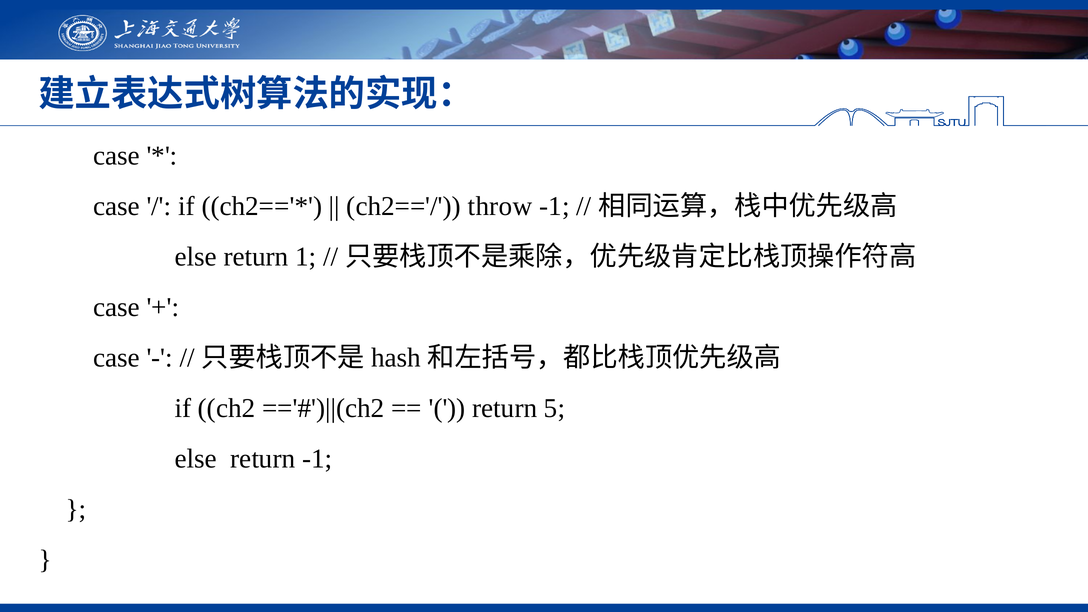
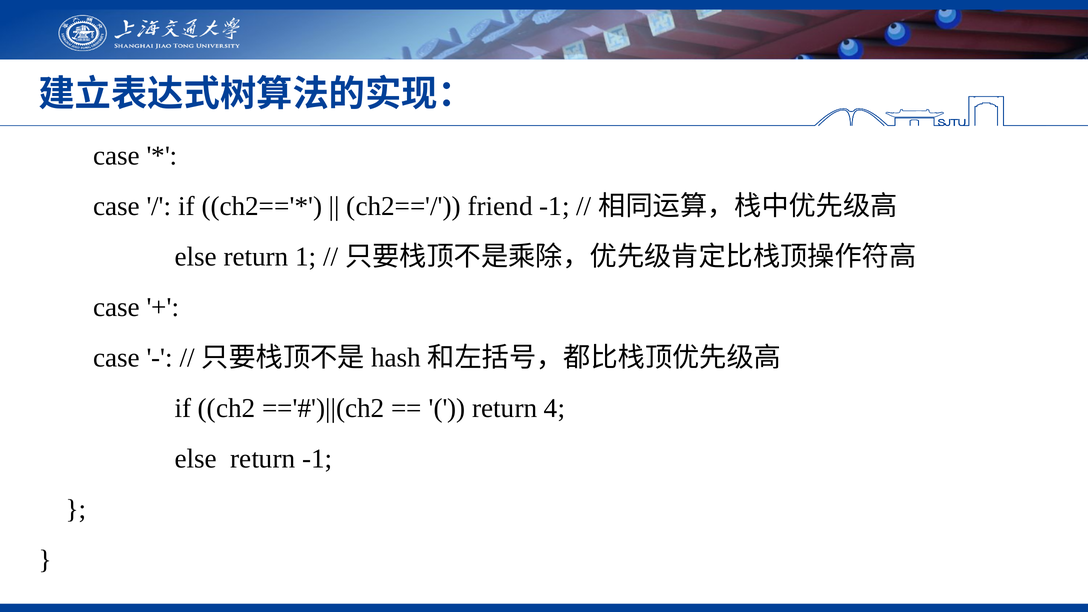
throw: throw -> friend (500, 206)
5: 5 -> 4 (555, 408)
